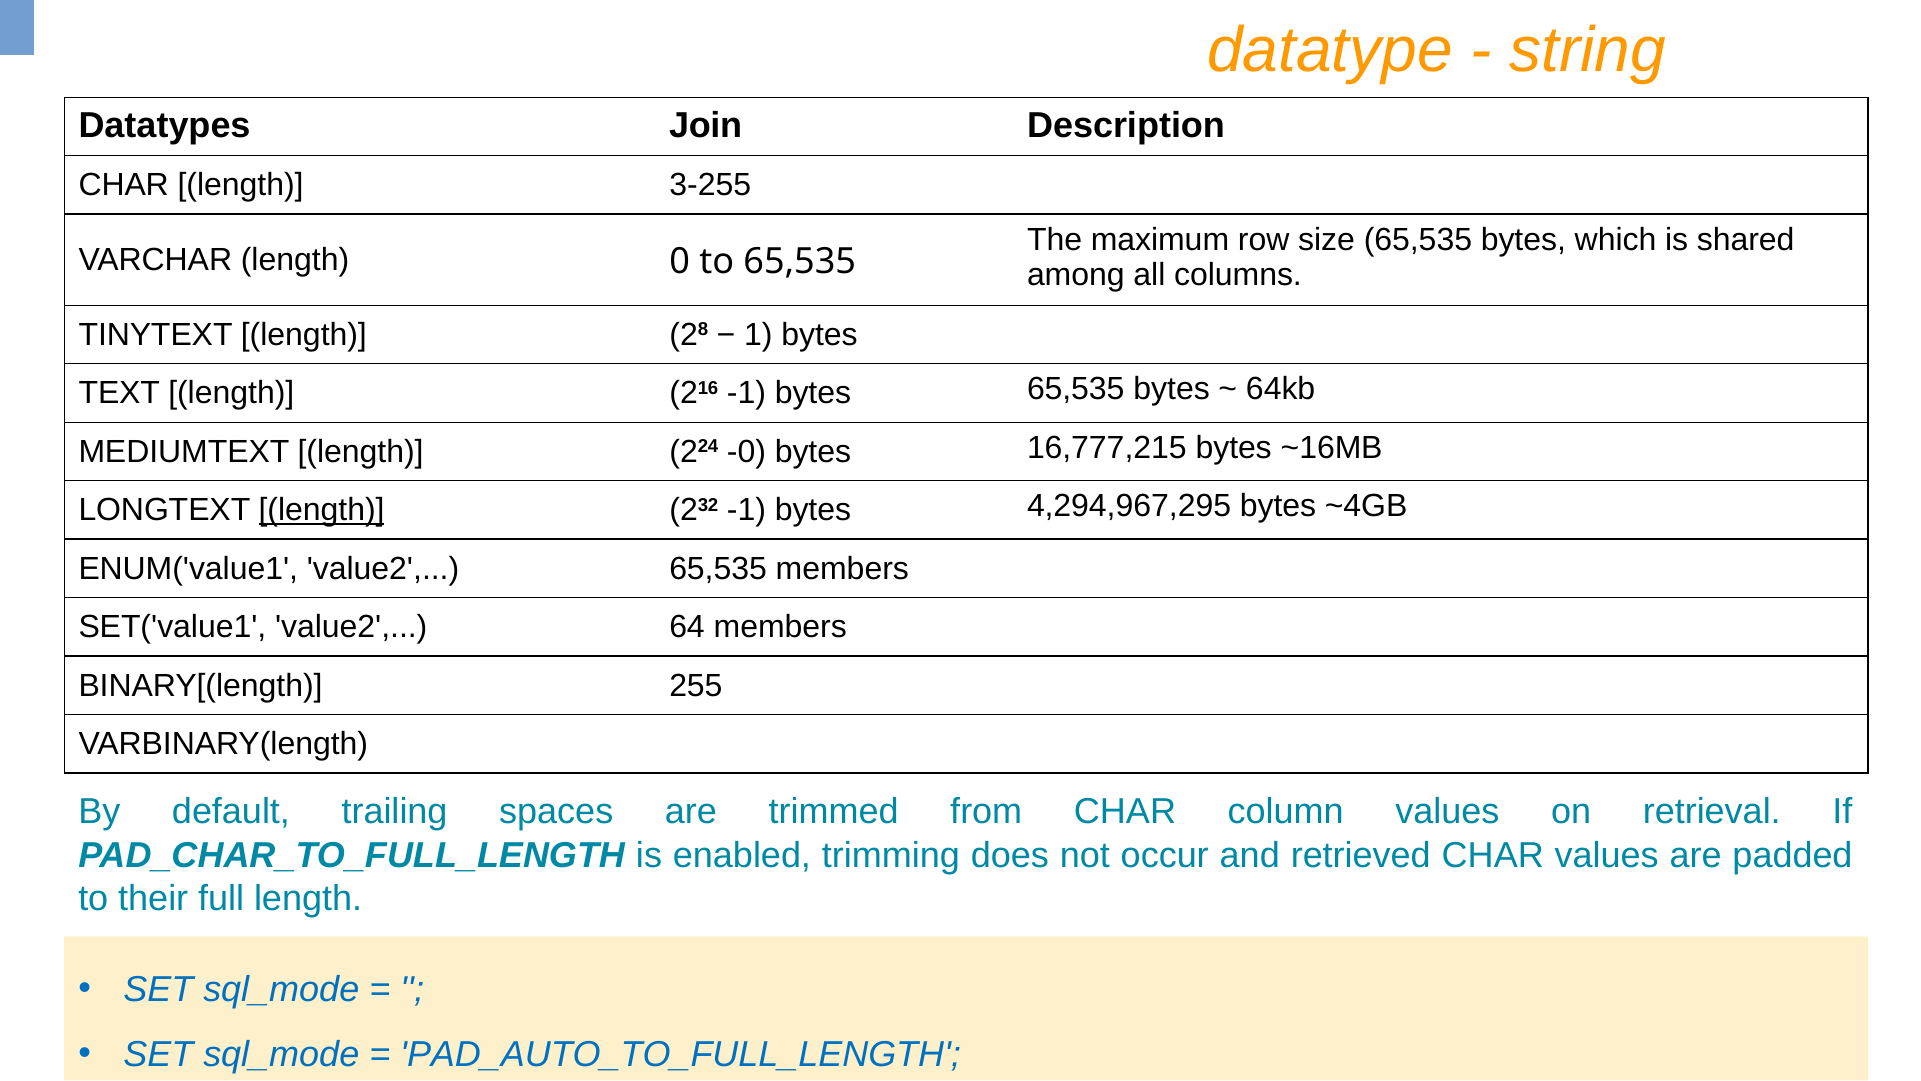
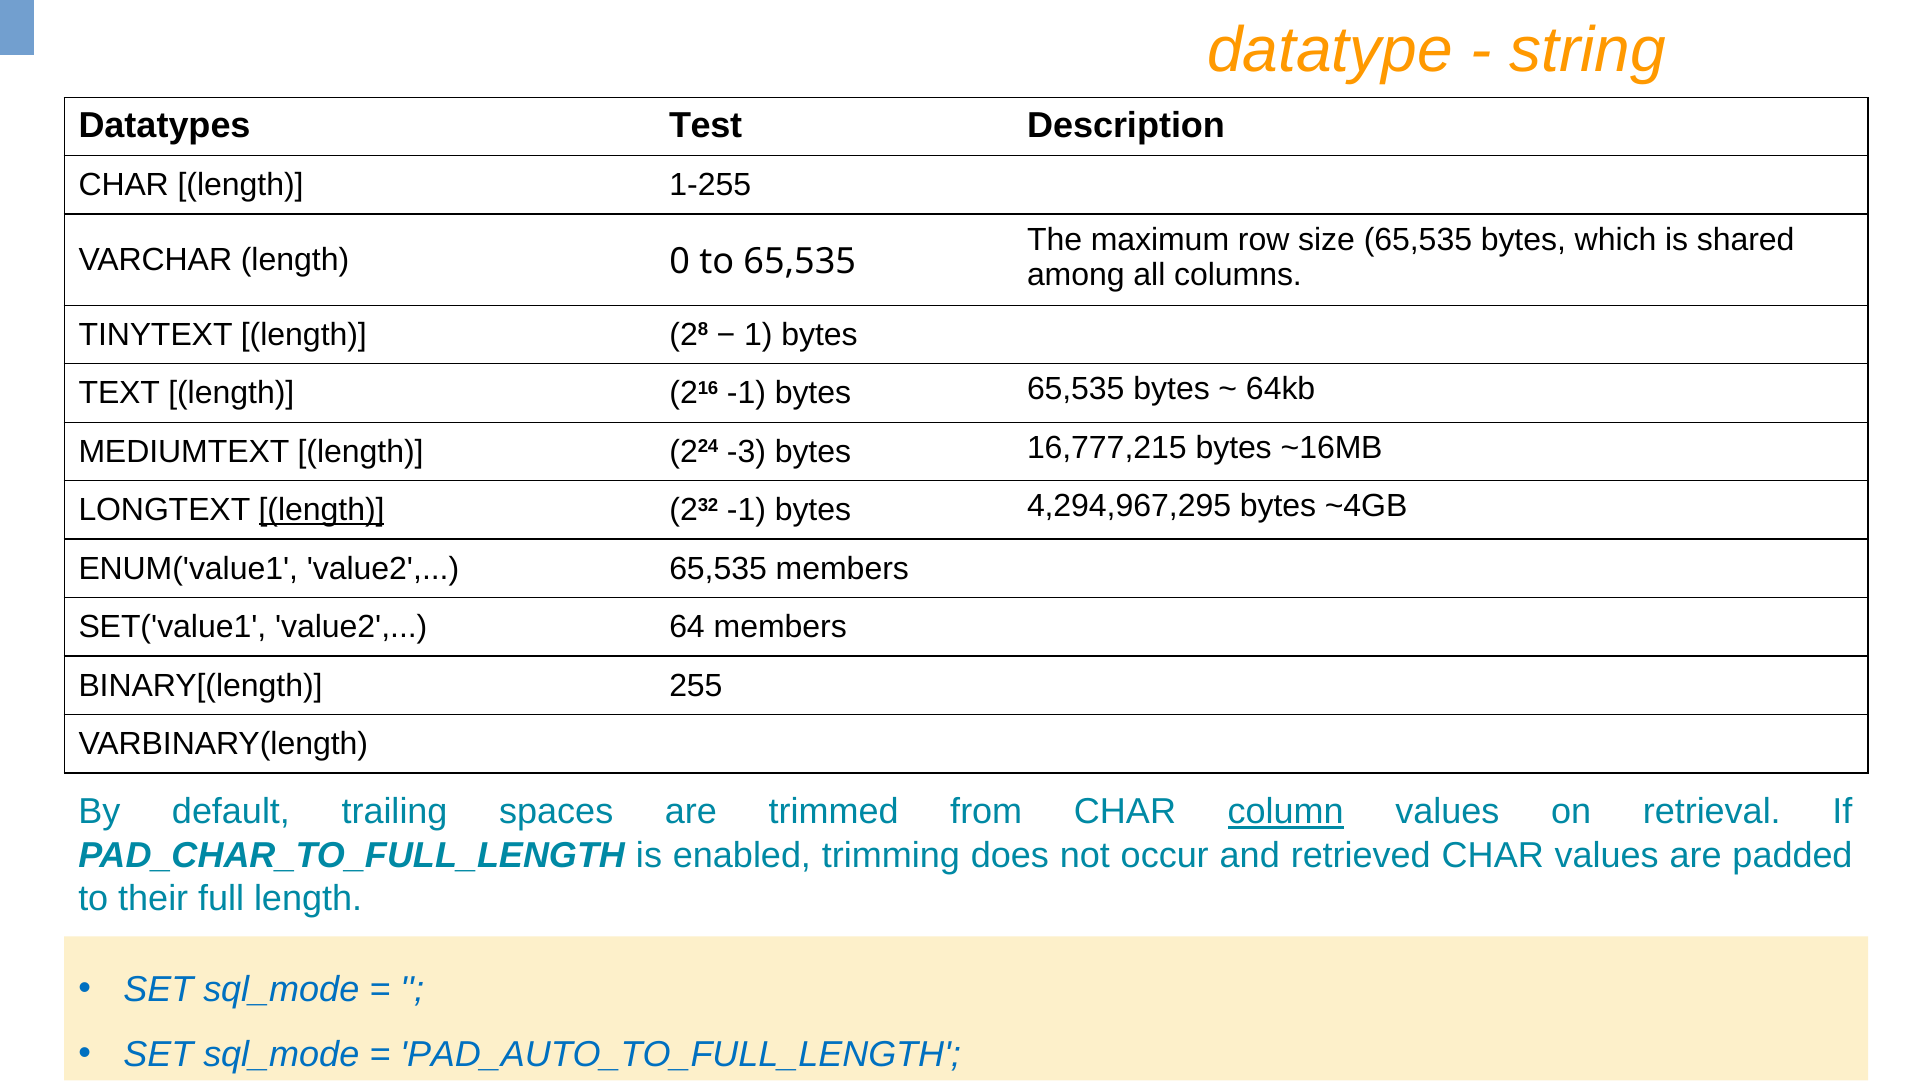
Join: Join -> Test (706, 126)
3-255: 3-255 -> 1-255 (710, 185)
-0: -0 -> -3 (746, 452)
column underline: none -> present (1286, 812)
